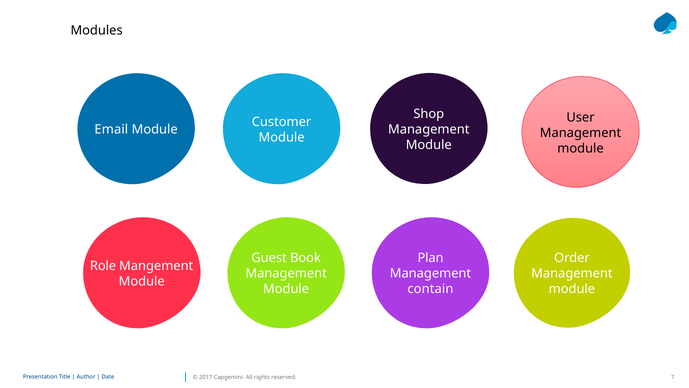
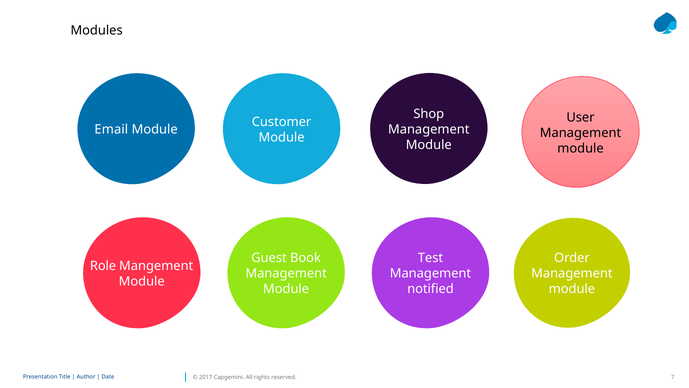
Plan: Plan -> Test (430, 258)
contain: contain -> notified (431, 289)
